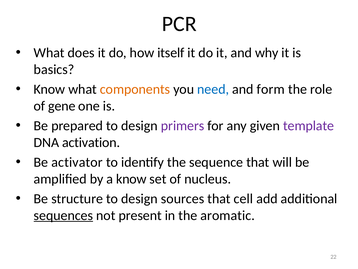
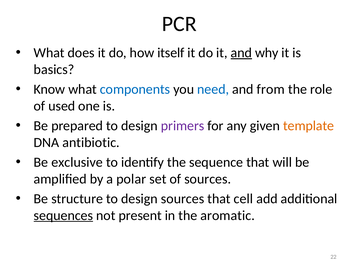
and underline: none -> present (241, 53)
components colour: orange -> blue (135, 89)
form: form -> from (271, 89)
gene: gene -> used (62, 106)
template colour: purple -> orange (309, 125)
activation: activation -> antibiotic (91, 142)
activator: activator -> exclusive (77, 162)
a know: know -> polar (131, 179)
of nucleus: nucleus -> sources (208, 179)
